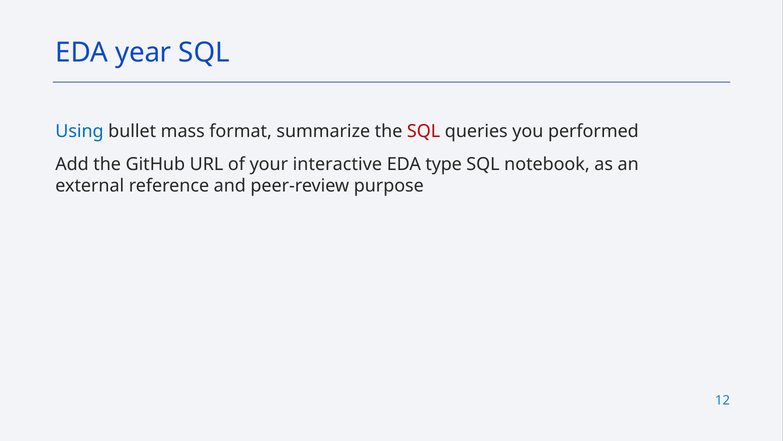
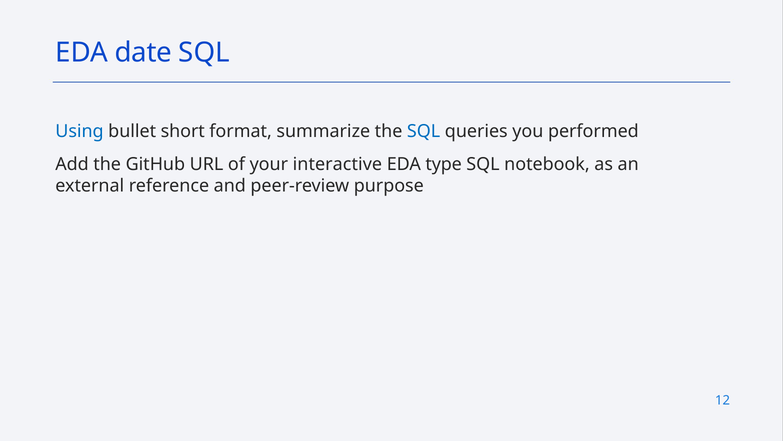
year: year -> date (143, 52)
mass: mass -> short (183, 131)
SQL colour: red -> blue (424, 131)
